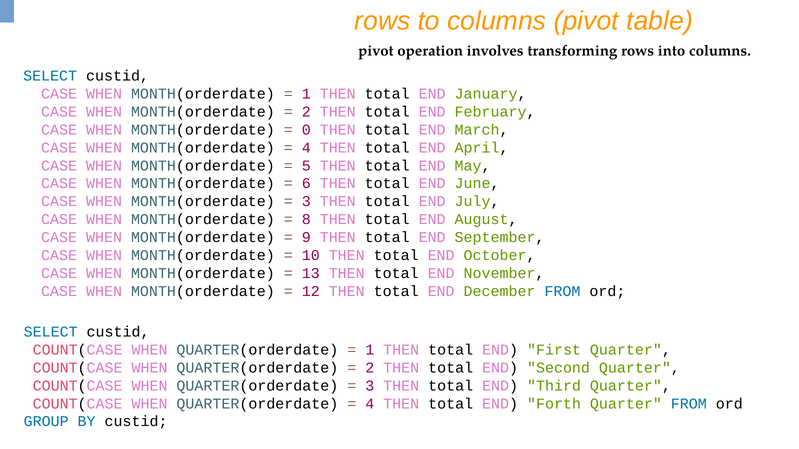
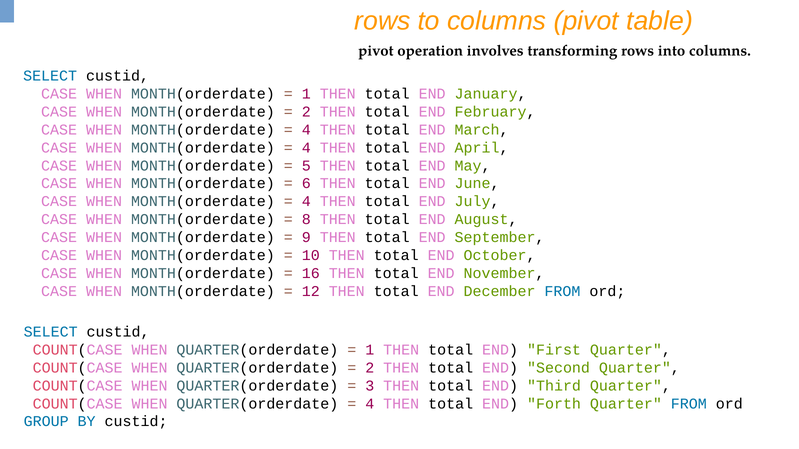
0: 0 -> 4 (306, 130)
3: 3 -> 4 (306, 202)
13: 13 -> 16 (311, 274)
